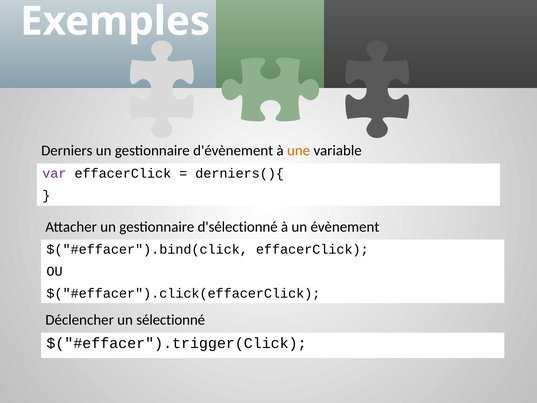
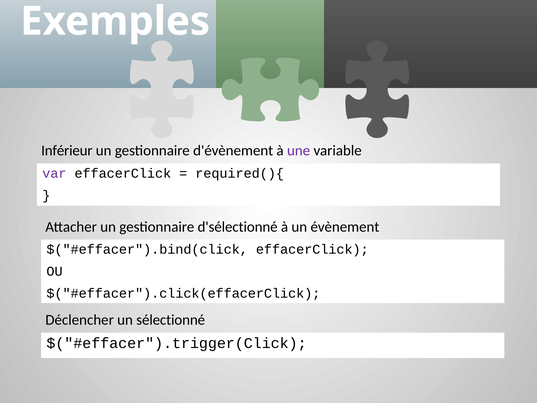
Derniers: Derniers -> Inférieur (67, 151)
une colour: orange -> purple (299, 151)
derniers(){: derniers(){ -> required(){ (240, 173)
